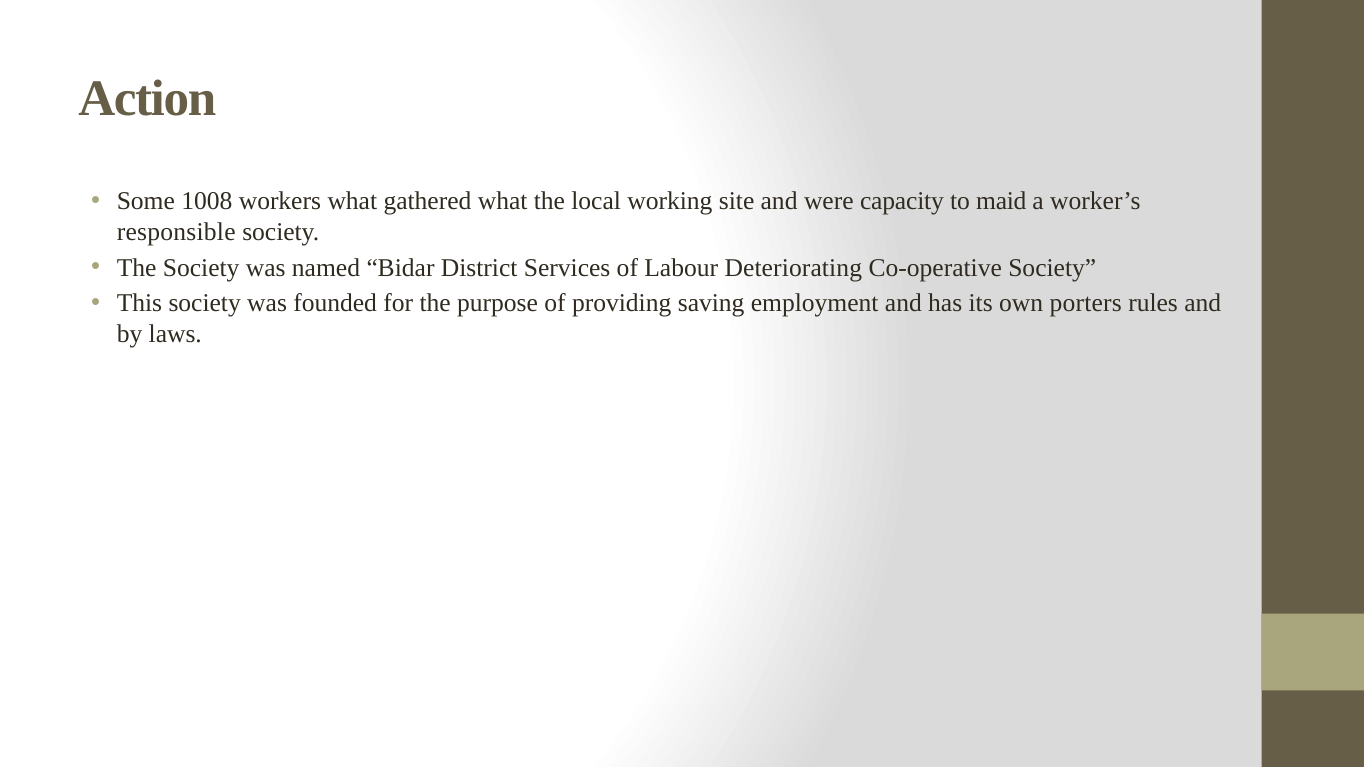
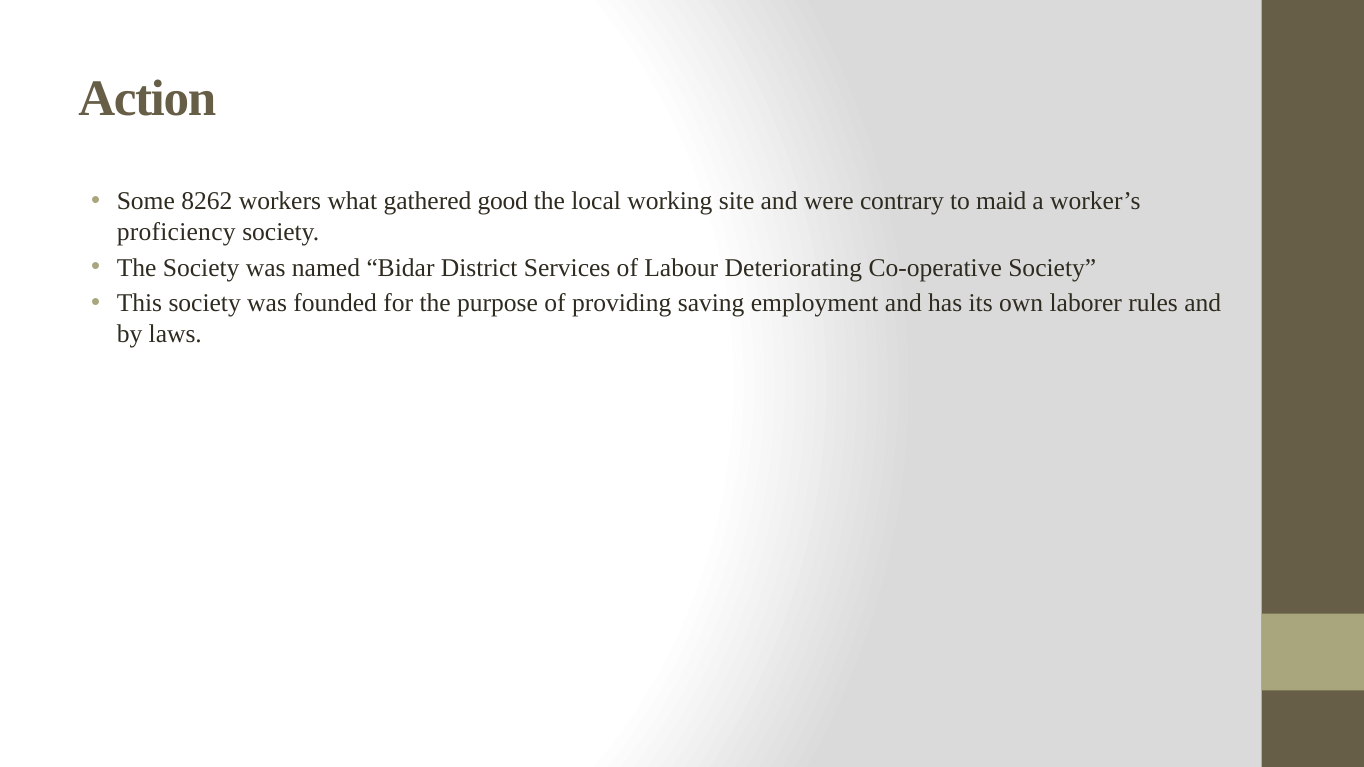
1008: 1008 -> 8262 (207, 201)
gathered what: what -> good (503, 201)
capacity: capacity -> contrary (902, 201)
responsible: responsible -> proficiency (176, 232)
porters: porters -> laborer (1086, 304)
